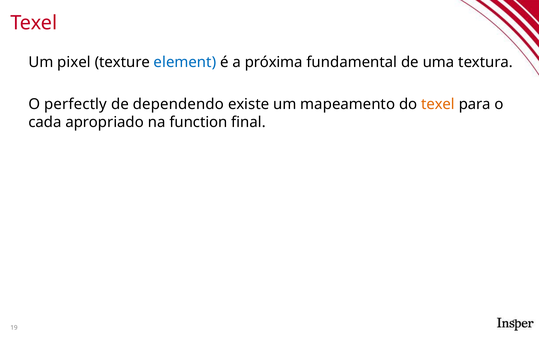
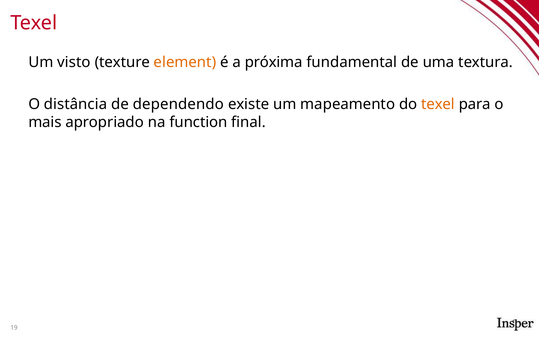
pixel: pixel -> visto (74, 62)
element colour: blue -> orange (185, 62)
perfectly: perfectly -> distância (76, 104)
cada: cada -> mais (45, 122)
